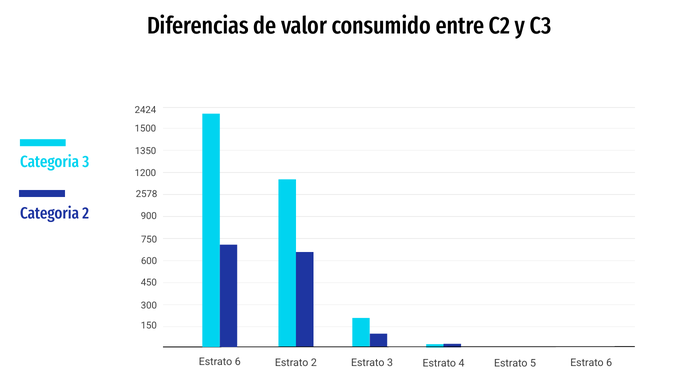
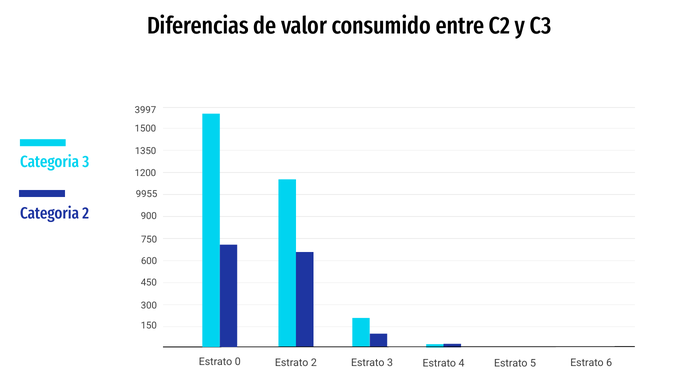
2424: 2424 -> 3997 (145, 110)
2578: 2578 -> 9955 (147, 194)
6: 6 -> 0 (238, 362)
